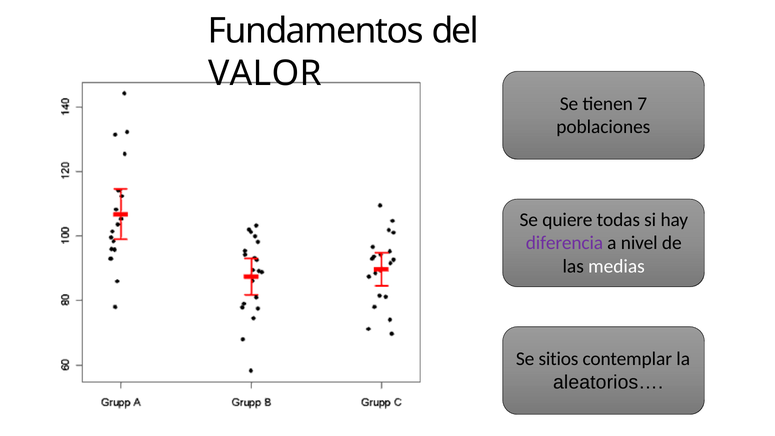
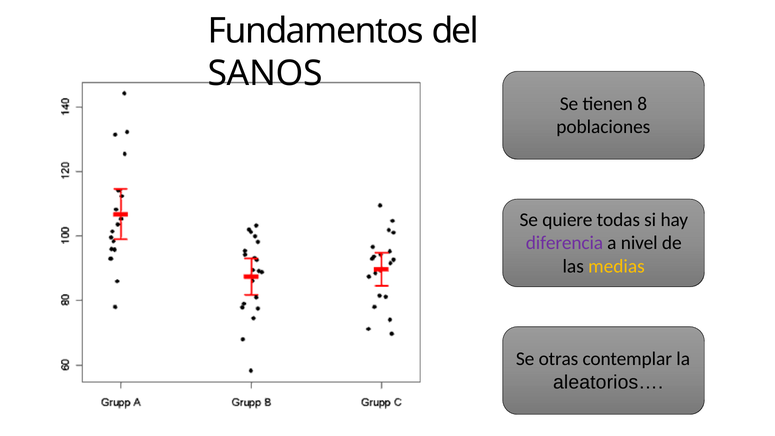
VALOR: VALOR -> SANOS (265, 74)
7: 7 -> 8 (642, 104)
medias colour: white -> yellow (616, 266)
sitios: sitios -> otras (558, 359)
